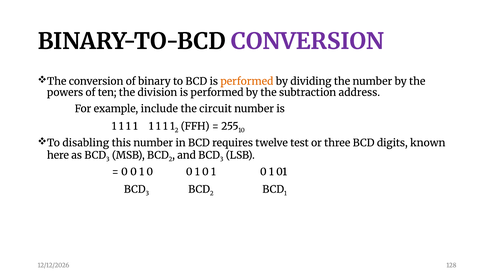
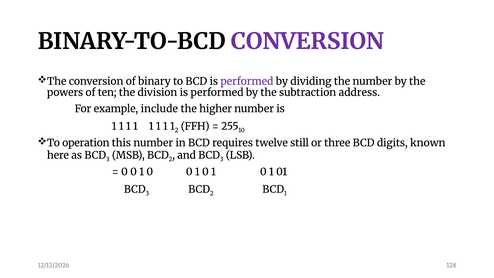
performed colour: orange -> purple (247, 81)
circuit: circuit -> higher (216, 109)
disabling: disabling -> operation (86, 143)
test: test -> still (300, 143)
